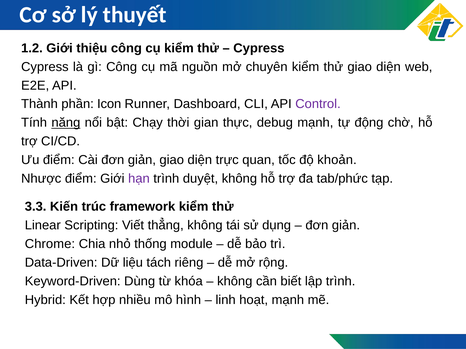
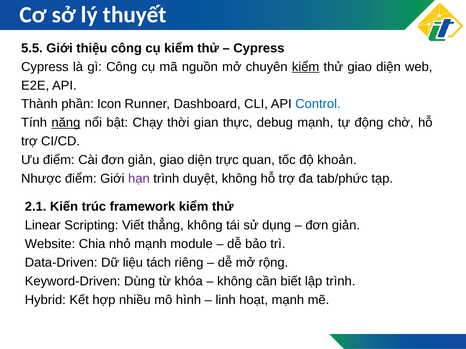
1.2: 1.2 -> 5.5 (32, 48)
kiểm underline: none -> present (306, 67)
Control colour: purple -> blue (318, 104)
3.3: 3.3 -> 2.1 (36, 207)
Chrome: Chrome -> Website (50, 244)
nhỏ thống: thống -> mạnh (150, 244)
